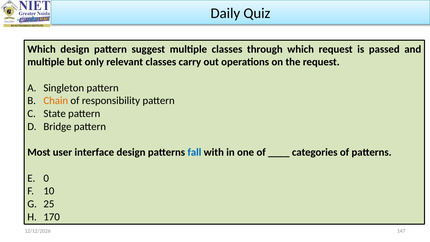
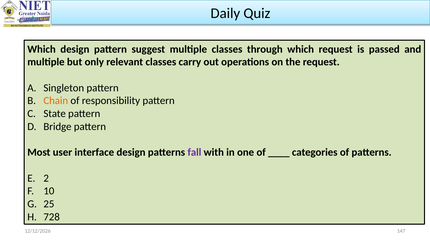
fall colour: blue -> purple (194, 152)
0: 0 -> 2 (46, 178)
170: 170 -> 728 (52, 217)
